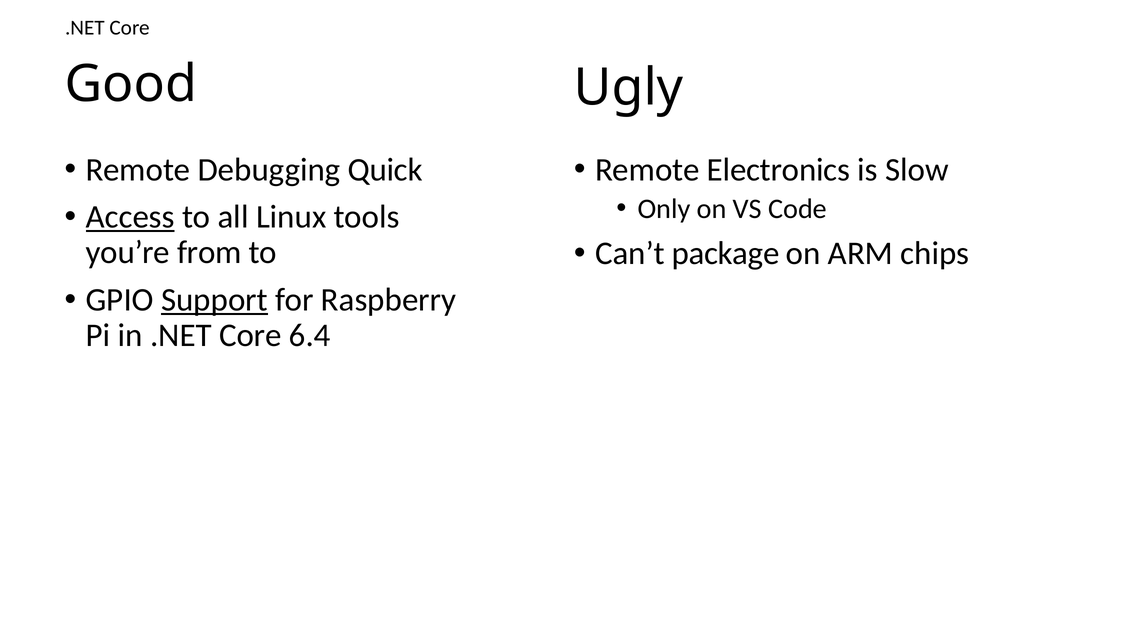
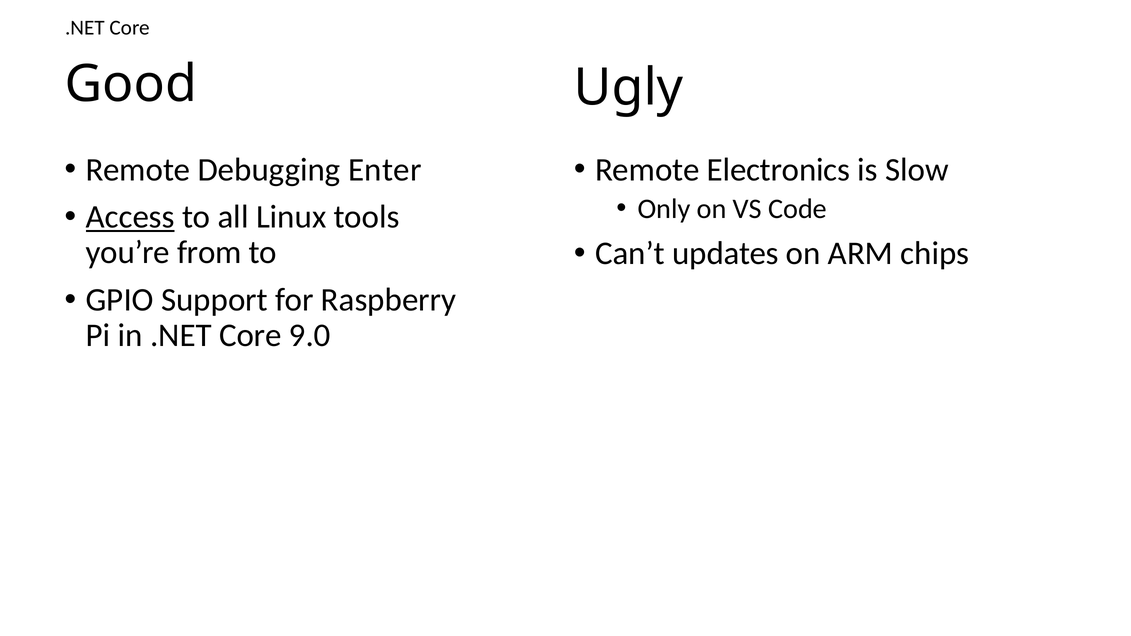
Quick: Quick -> Enter (385, 170)
package: package -> updates (726, 254)
Support underline: present -> none (214, 300)
6.4: 6.4 -> 9.0 (310, 336)
